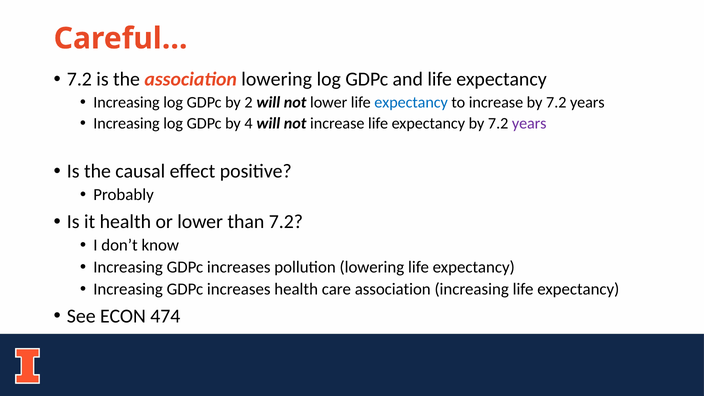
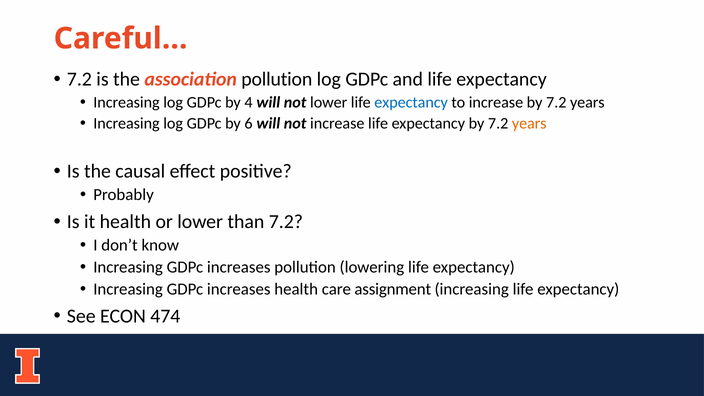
association lowering: lowering -> pollution (277, 79)
2: 2 -> 4 (248, 102)
4: 4 -> 6 (248, 123)
years colour: purple -> orange (529, 123)
care association: association -> assignment (393, 289)
